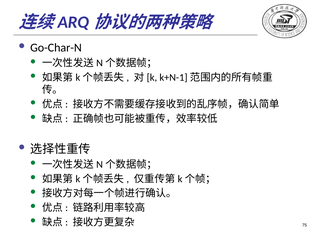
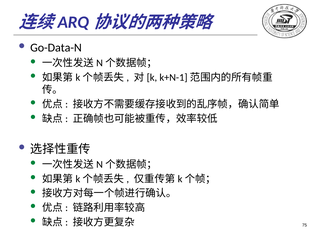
Go-Char-N: Go-Char-N -> Go-Data-N (56, 48)
